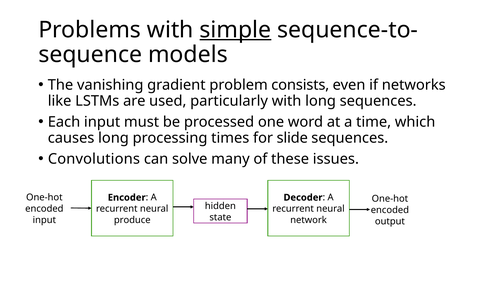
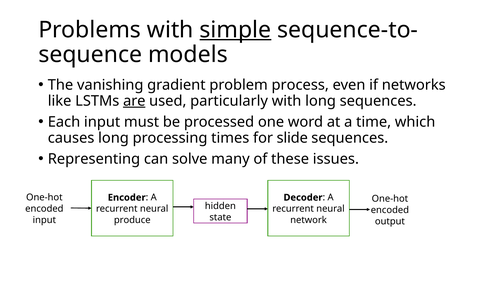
consists: consists -> process (300, 85)
are underline: none -> present (134, 101)
Convolutions: Convolutions -> Representing (94, 159)
